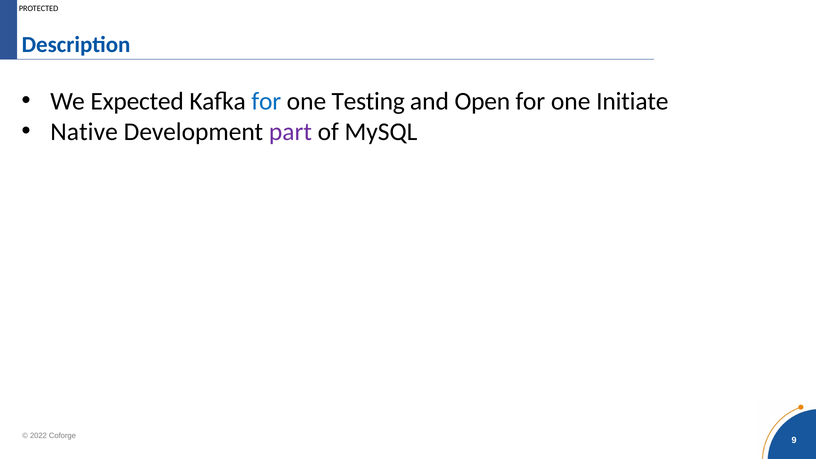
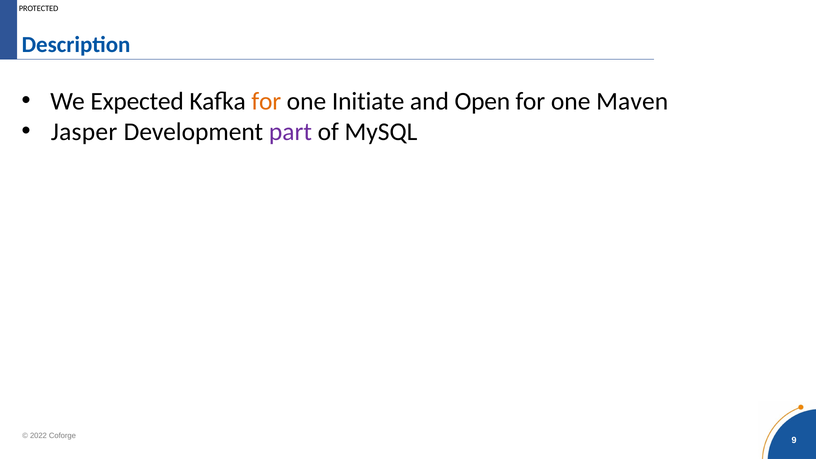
for colour: blue -> orange (266, 101)
Testing: Testing -> Initiate (368, 101)
Initiate: Initiate -> Maven (632, 101)
Native: Native -> Jasper (84, 132)
